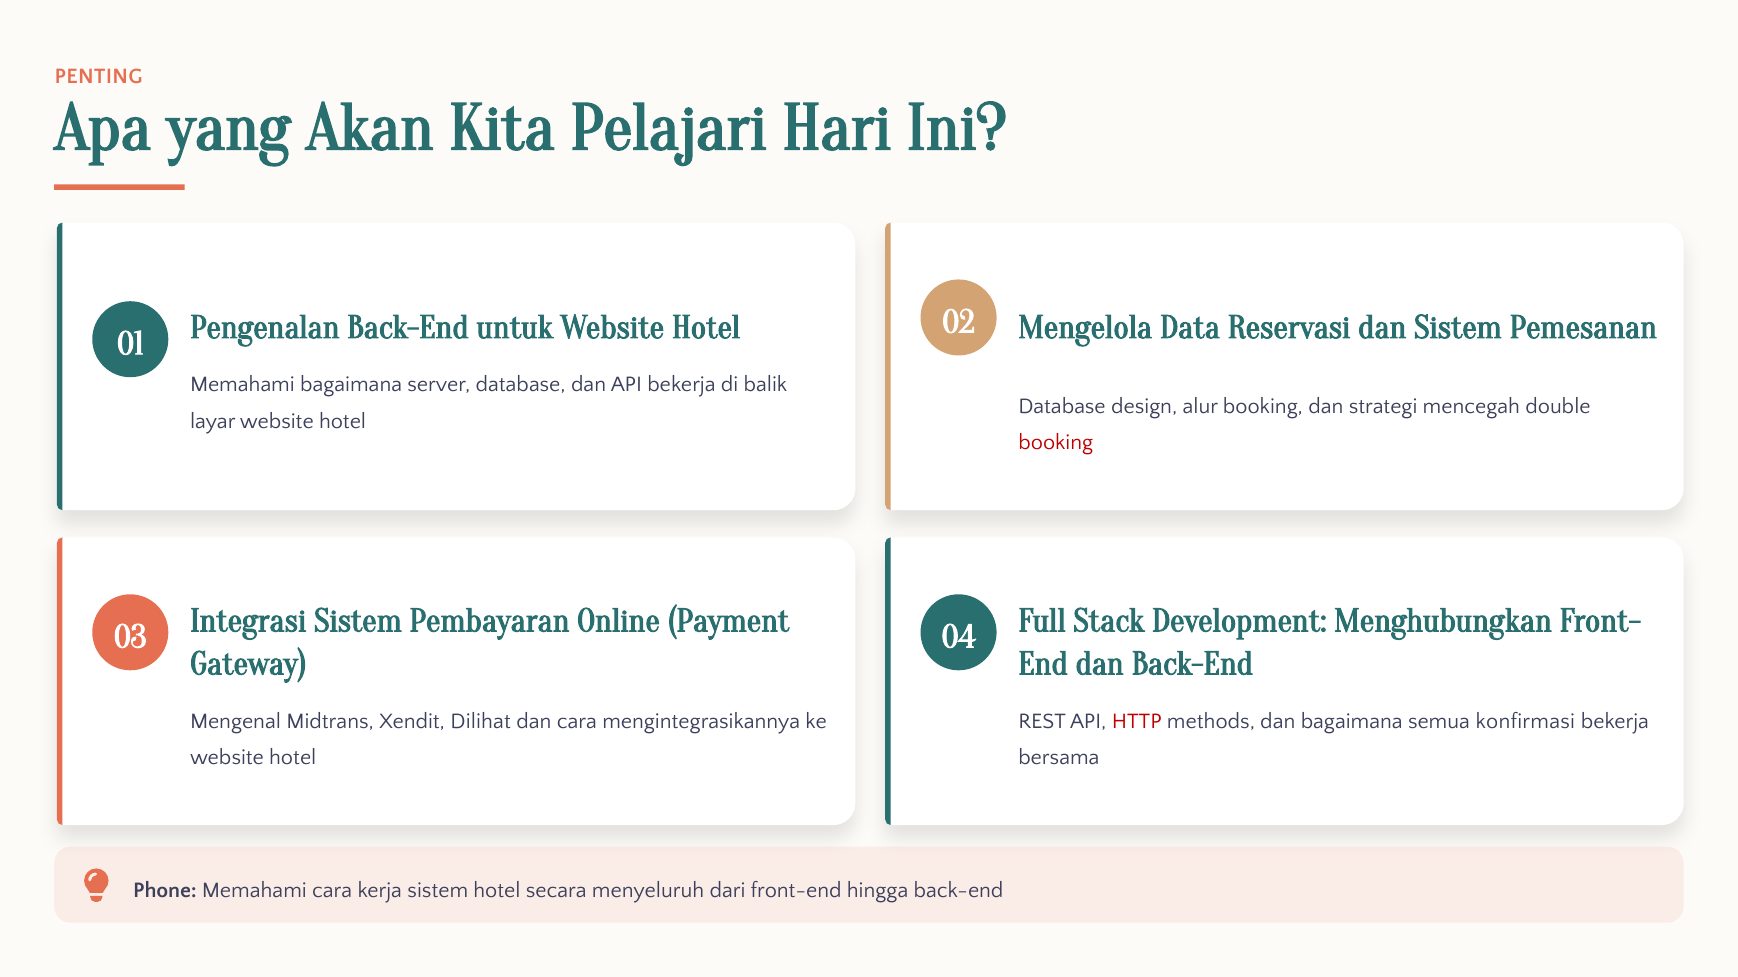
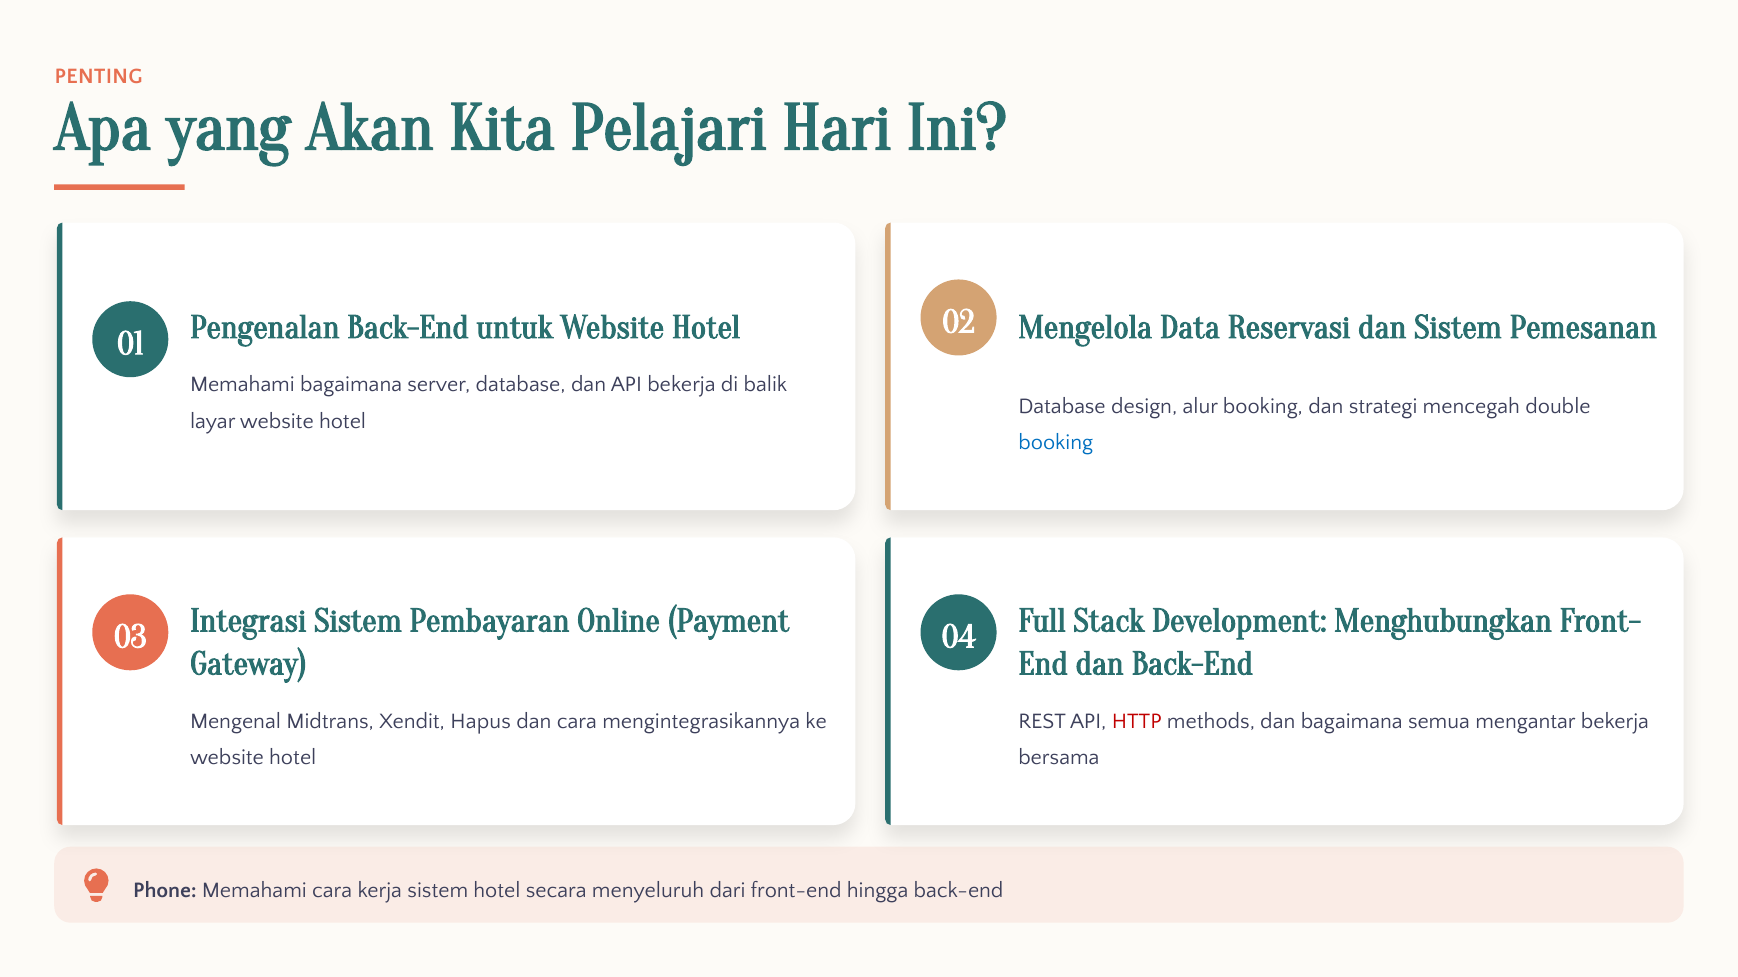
booking colour: red -> blue (1056, 443)
Dilihat: Dilihat -> Hapus (481, 722)
konfirmasi: konfirmasi -> mengantar (1526, 722)
